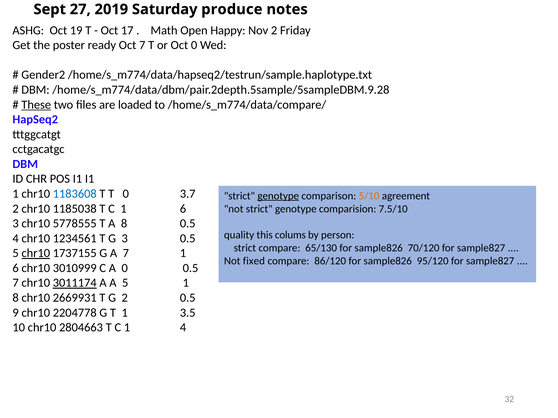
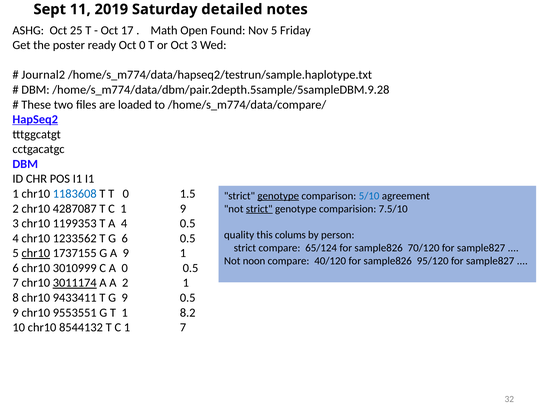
27: 27 -> 11 (80, 9)
produce: produce -> detailed (232, 9)
19: 19 -> 25 (76, 30)
Happy: Happy -> Found (228, 30)
Nov 2: 2 -> 5 (274, 30)
Oct 7: 7 -> 0 (142, 45)
Oct 0: 0 -> 3 (194, 45)
Gender2: Gender2 -> Journal2 (43, 75)
These underline: present -> none (36, 105)
HapSeq2 underline: none -> present (35, 120)
3.7: 3.7 -> 1.5 (188, 194)
5/10 colour: orange -> blue (369, 196)
1185038: 1185038 -> 4287087 (75, 209)
C 1 6: 6 -> 9 (183, 209)
strict underline: none -> present (259, 209)
5778555: 5778555 -> 1199353 (75, 224)
A 8: 8 -> 4 (124, 224)
1234561: 1234561 -> 1233562 (75, 239)
G 3: 3 -> 6 (125, 239)
65/130: 65/130 -> 65/124 (321, 248)
A 7: 7 -> 9 (126, 253)
fixed: fixed -> noon (254, 261)
86/120: 86/120 -> 40/120 (330, 261)
A 5: 5 -> 2 (125, 283)
2669931: 2669931 -> 9433411 (75, 298)
G 2: 2 -> 9 (125, 298)
2204778: 2204778 -> 9553551 (75, 313)
3.5: 3.5 -> 8.2 (188, 313)
2804663: 2804663 -> 8544132 (81, 328)
1 4: 4 -> 7 (183, 328)
